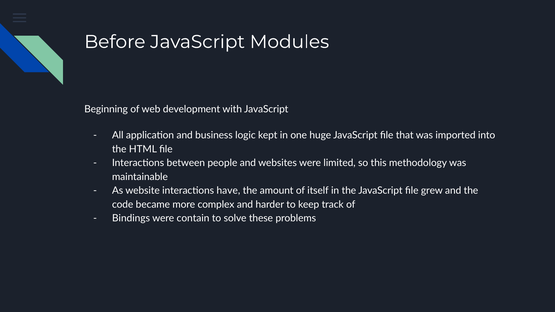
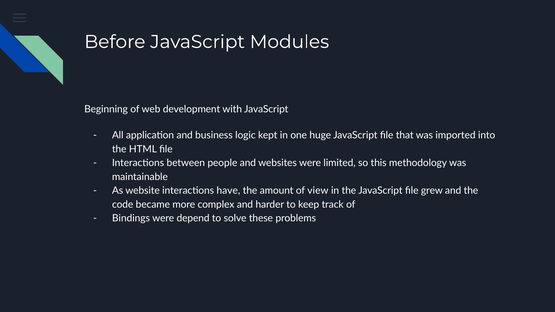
itself: itself -> view (318, 191)
contain: contain -> depend (193, 218)
